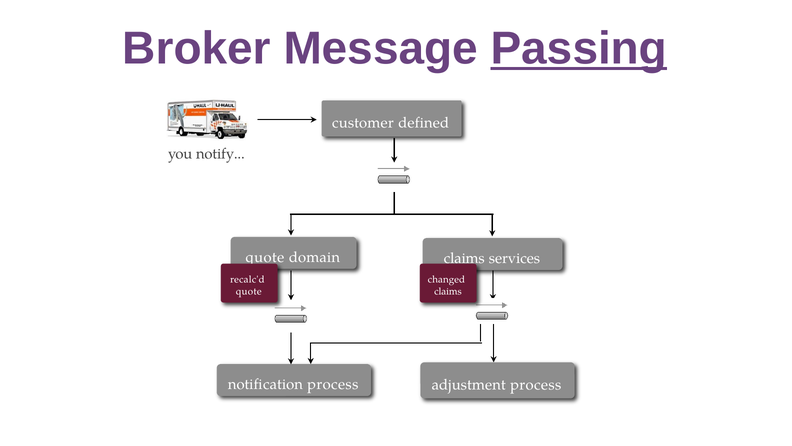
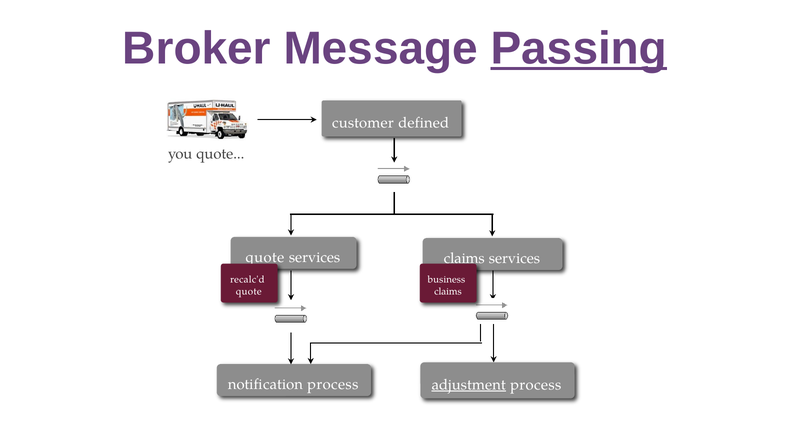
you notify: notify -> quote (220, 154)
domain: domain -> services (315, 257)
changed: changed -> business (446, 279)
adjustment underline: none -> present (469, 384)
